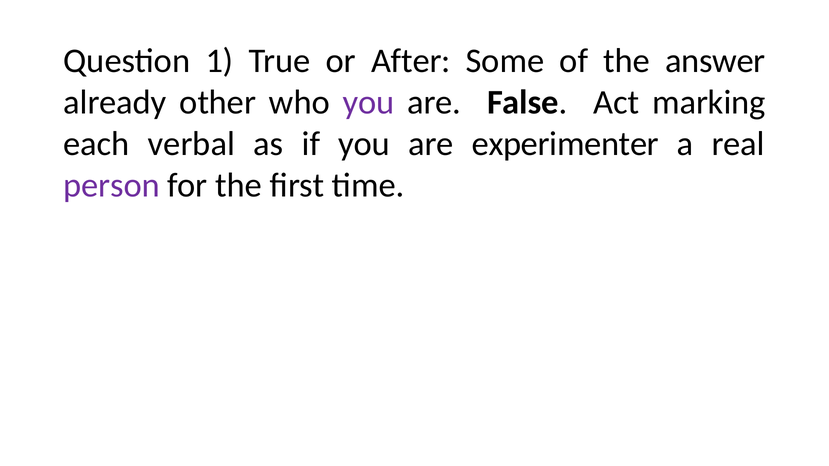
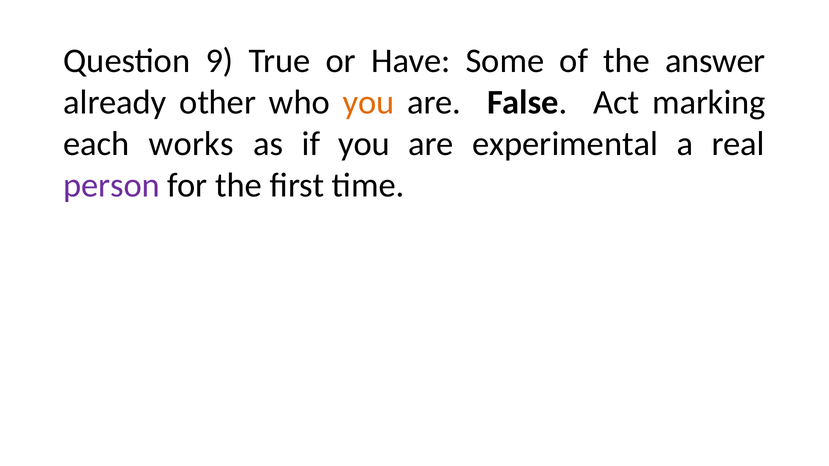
1: 1 -> 9 (219, 61)
After: After -> Have (411, 61)
you colour: purple -> orange (369, 102)
verbal: verbal -> works (191, 144)
experimenter: experimenter -> experimental (565, 144)
